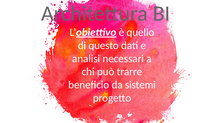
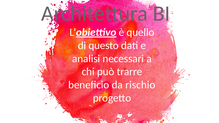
sistemi: sistemi -> rischio (140, 85)
